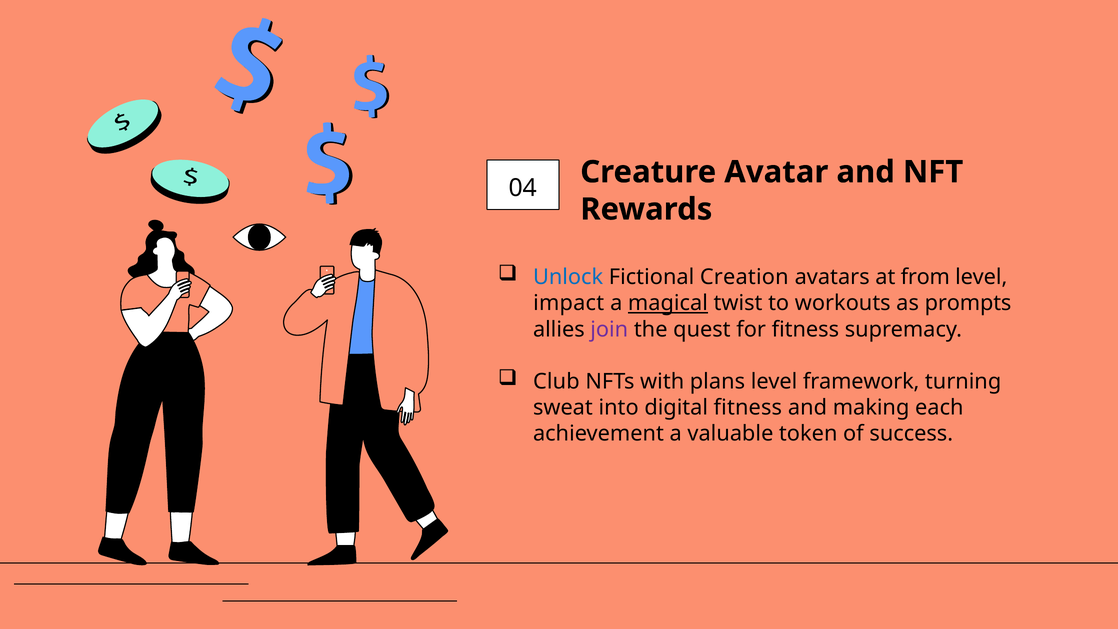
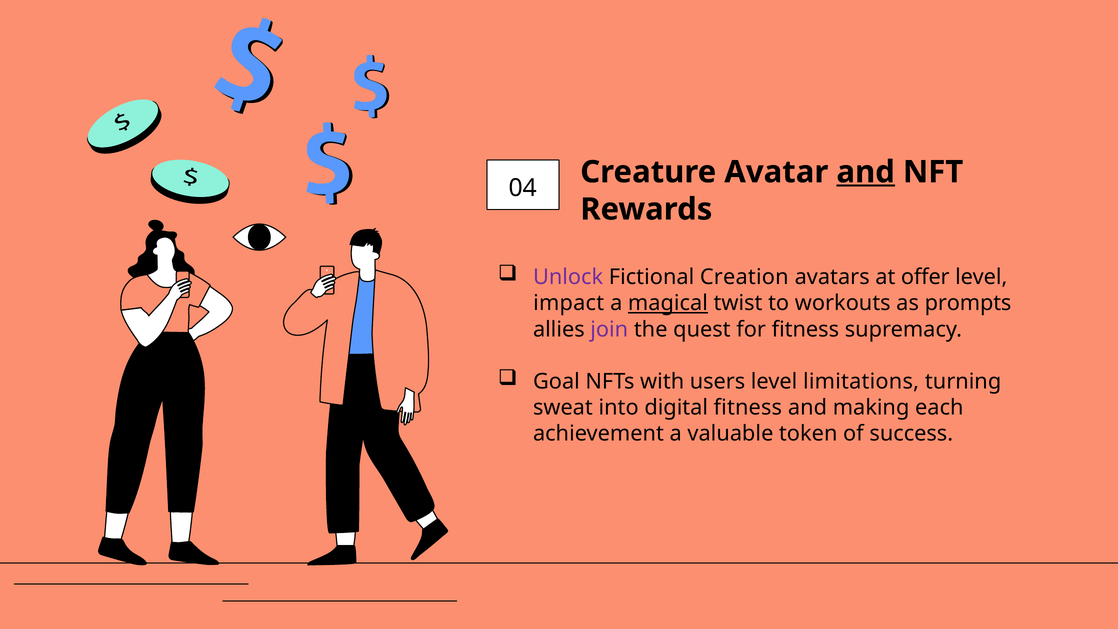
and underline: none -> present (866, 172)
Unlock colour: blue -> purple (568, 277)
from: from -> offer (925, 277)
Club: Club -> Goal (556, 382)
plans: plans -> users (718, 382)
framework: framework -> limitations (861, 382)
